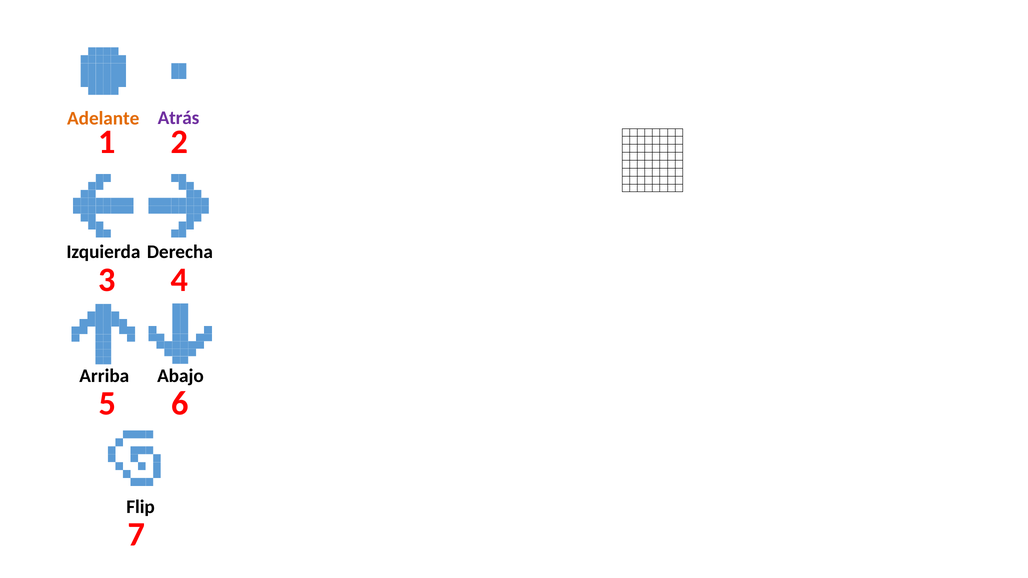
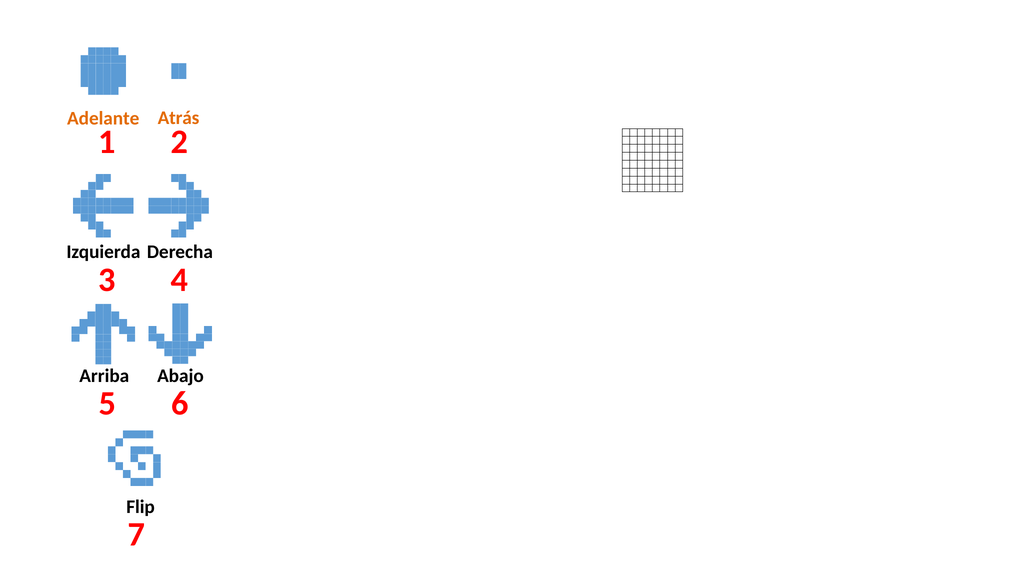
Atrás colour: purple -> orange (179, 118)
